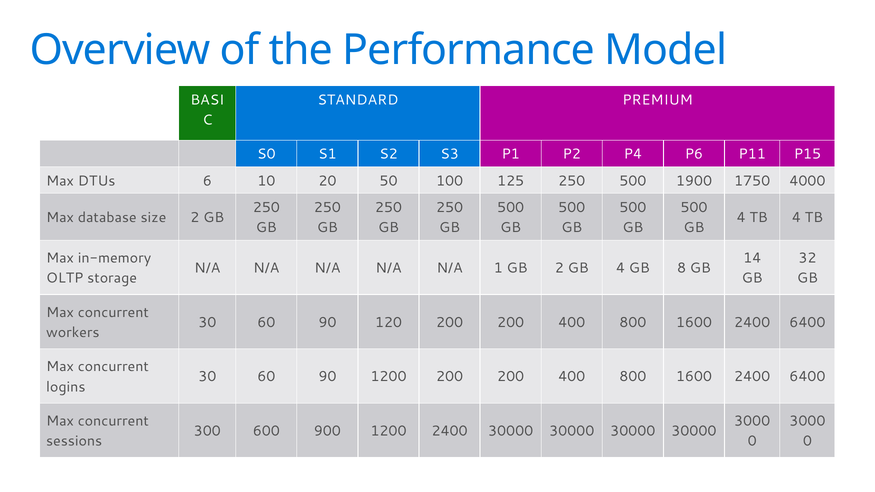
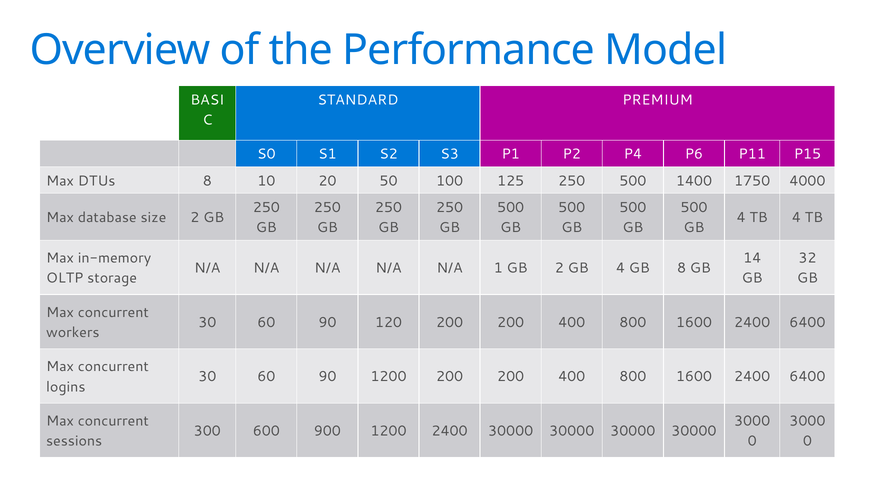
DTUs 6: 6 -> 8 (207, 181)
1900: 1900 -> 1400 (694, 181)
